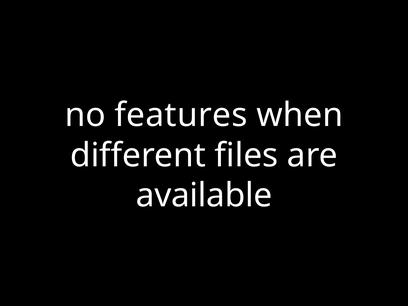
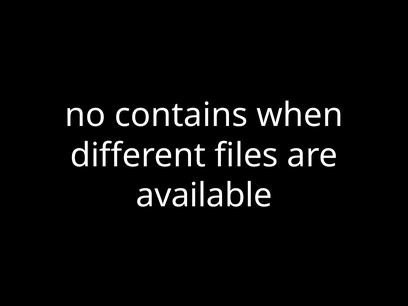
features: features -> contains (181, 115)
